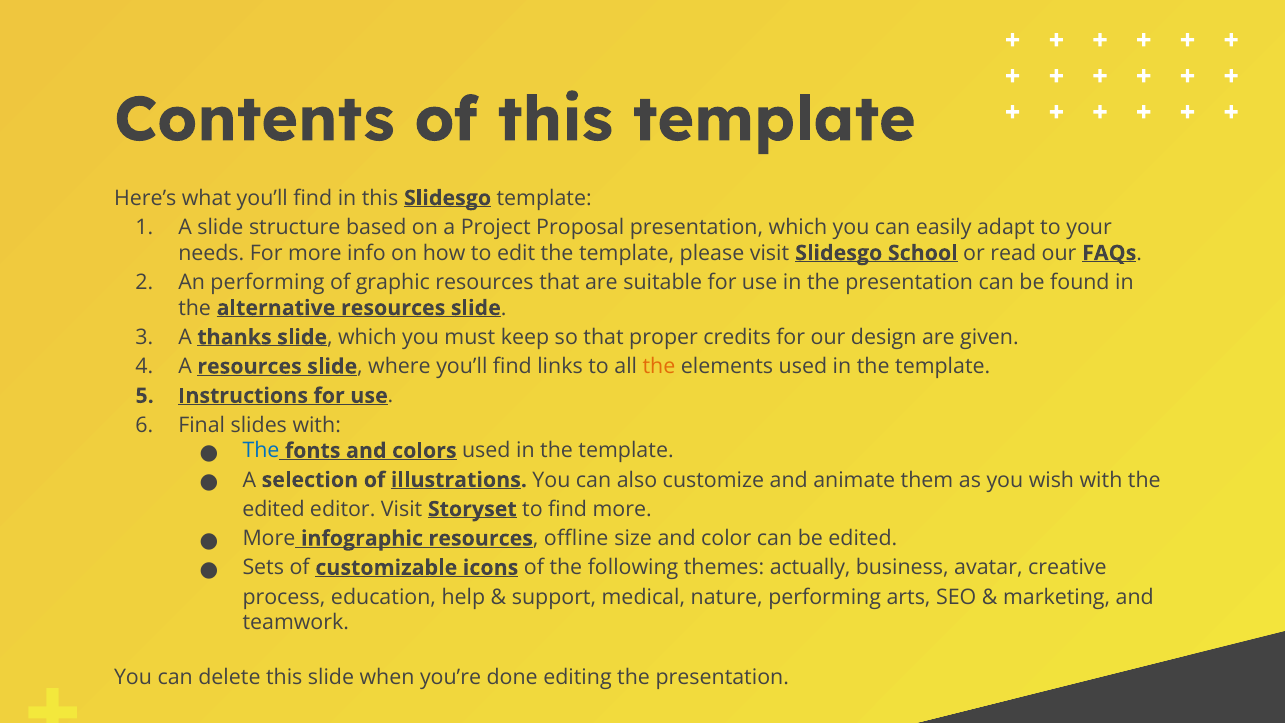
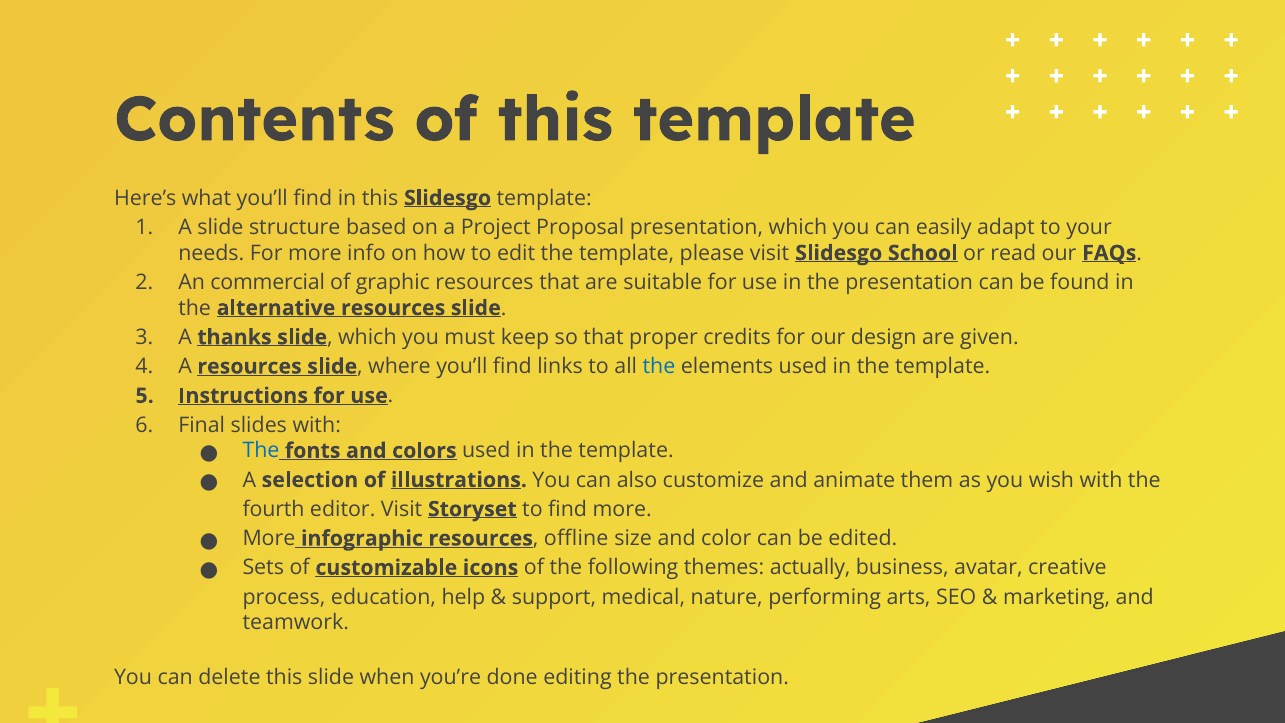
An performing: performing -> commercial (268, 282)
the colour: orange -> blue (659, 366)
edited: edited -> fourth (274, 509)
